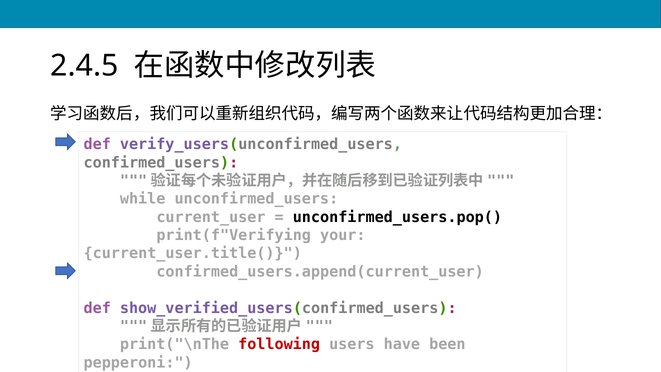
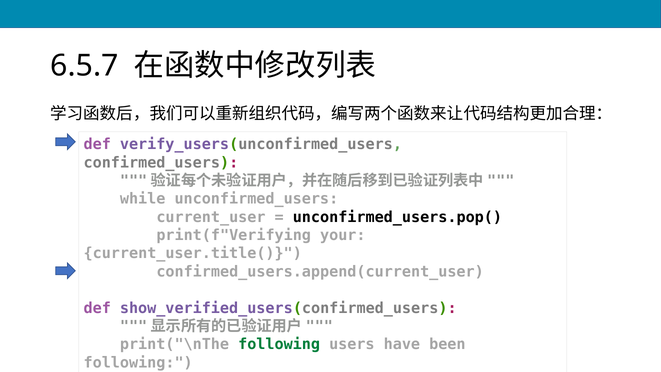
2.4.5: 2.4.5 -> 6.5.7 (84, 66)
following colour: red -> green (279, 344)
pepperoni: pepperoni -> following (138, 362)
